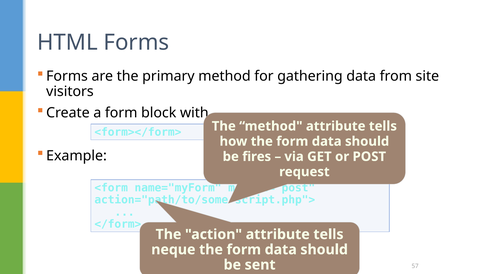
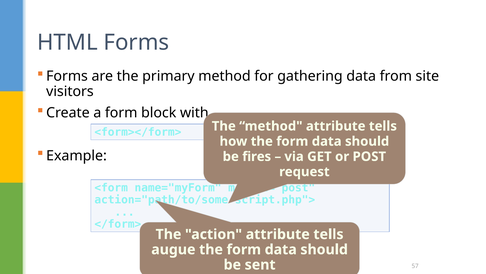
neque: neque -> augue (173, 249)
